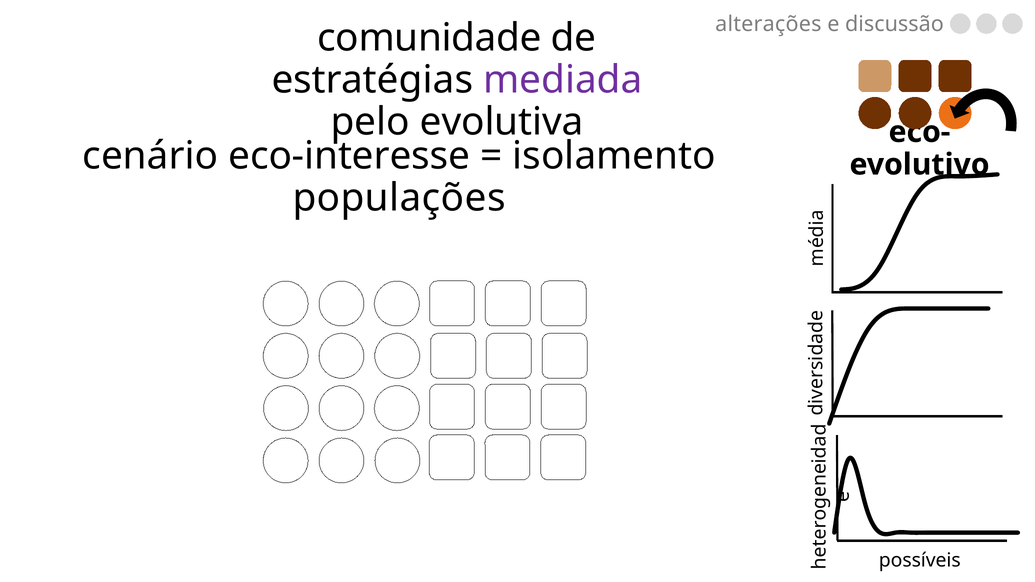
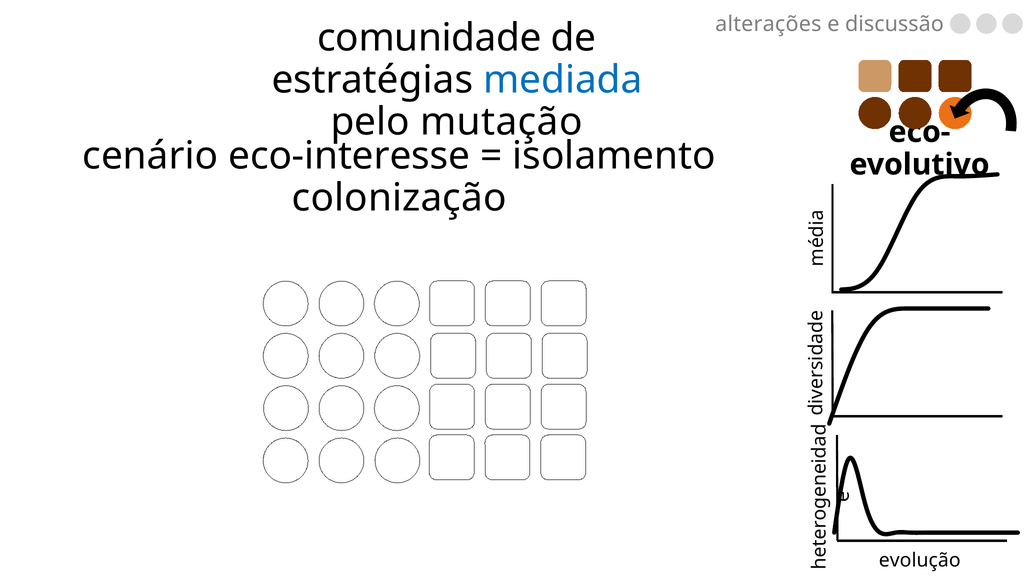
mediada colour: purple -> blue (563, 80)
evolutiva: evolutiva -> mutação (501, 122)
populações: populações -> colonização (399, 198)
possíveis: possíveis -> evolução (920, 560)
